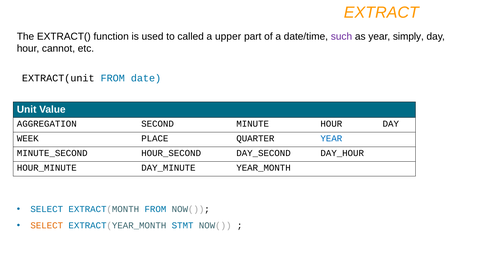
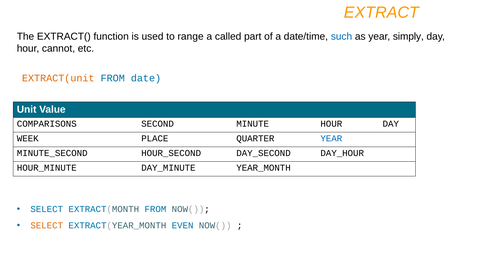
called: called -> range (191, 36)
upper: upper -> called (228, 36)
such colour: purple -> blue (341, 36)
EXTRACT(unit colour: black -> orange (58, 78)
AGGREGATION: AGGREGATION -> COMPARISONS (47, 124)
STMT: STMT -> EVEN (183, 225)
